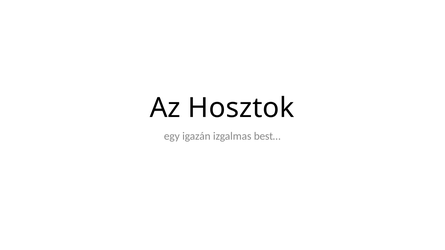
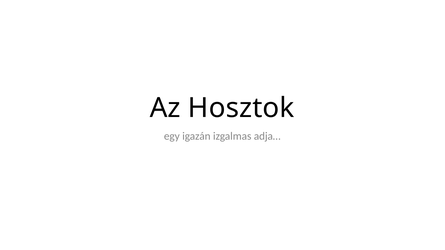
best…: best… -> adja… (267, 136)
